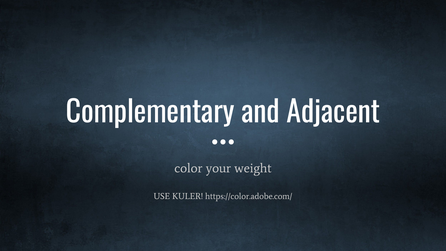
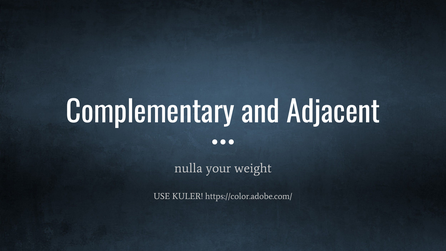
color: color -> nulla (188, 168)
